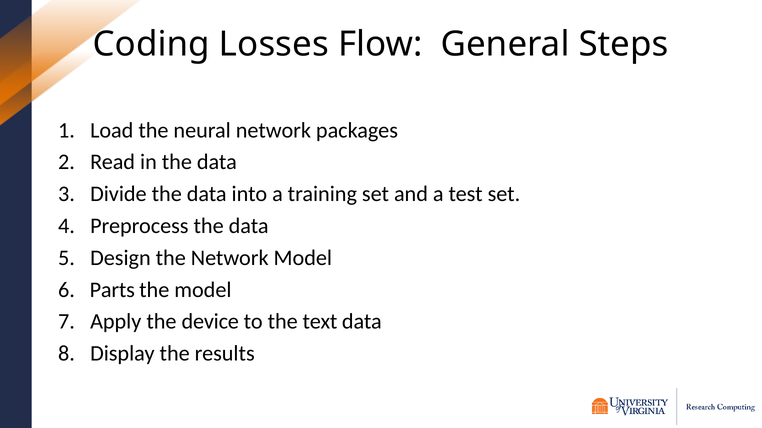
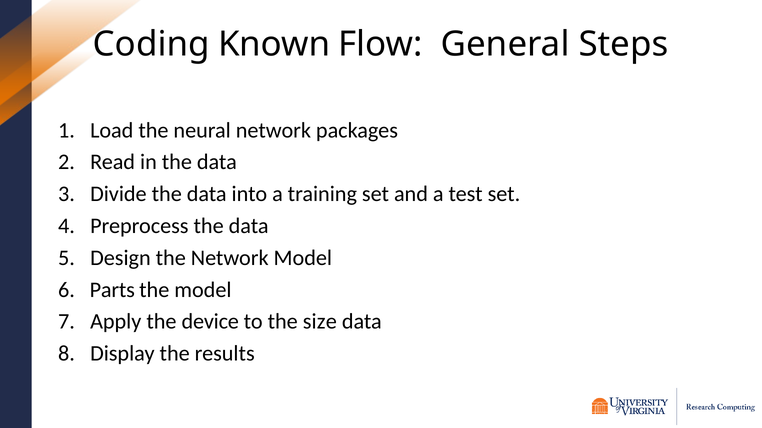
Losses: Losses -> Known (274, 44)
text: text -> size (320, 322)
